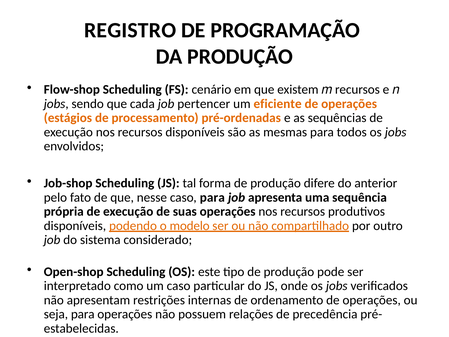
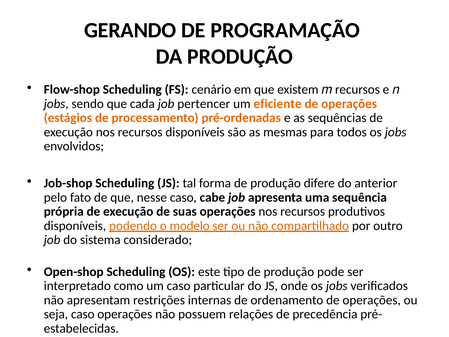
REGISTRO: REGISTRO -> GERANDO (130, 30)
caso para: para -> cabe (212, 197)
seja para: para -> caso (83, 314)
